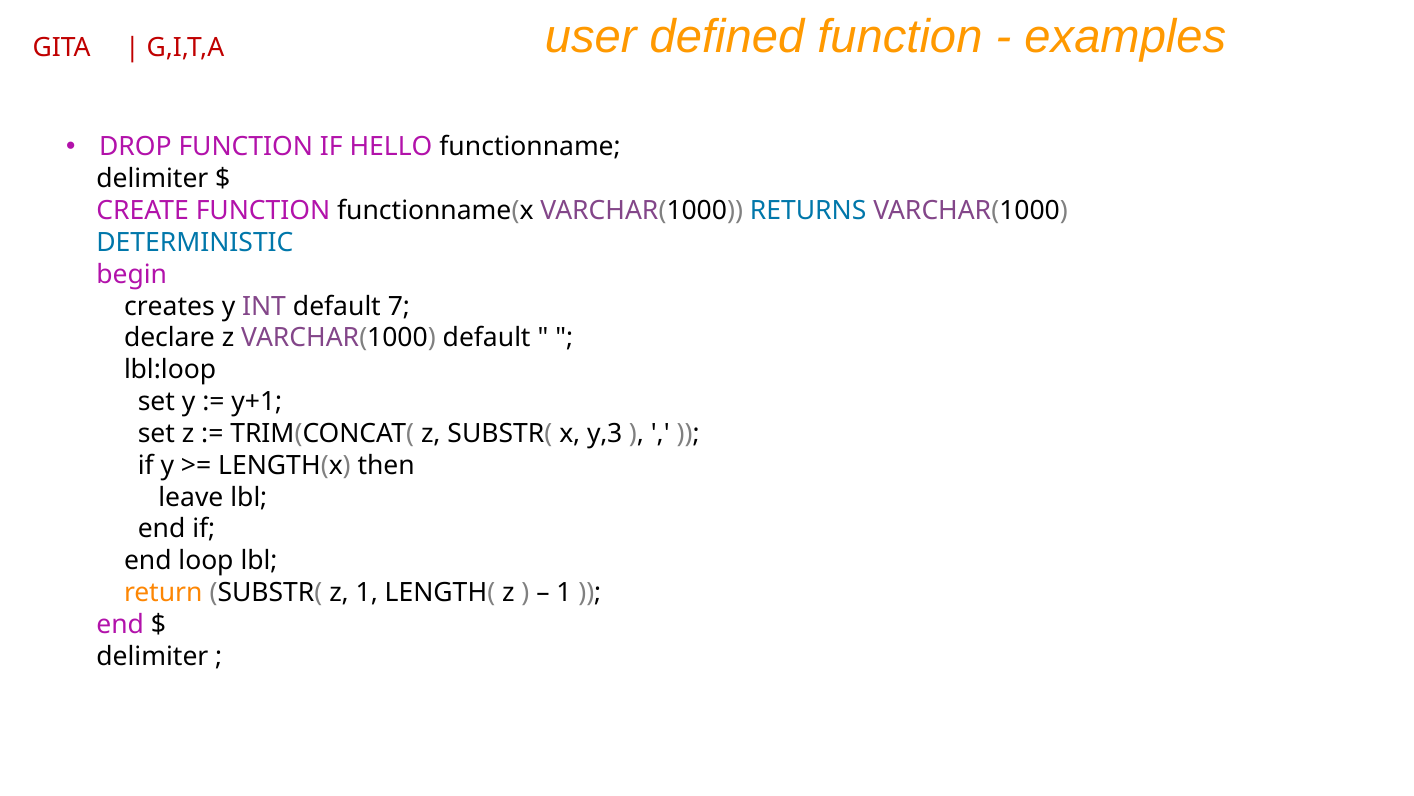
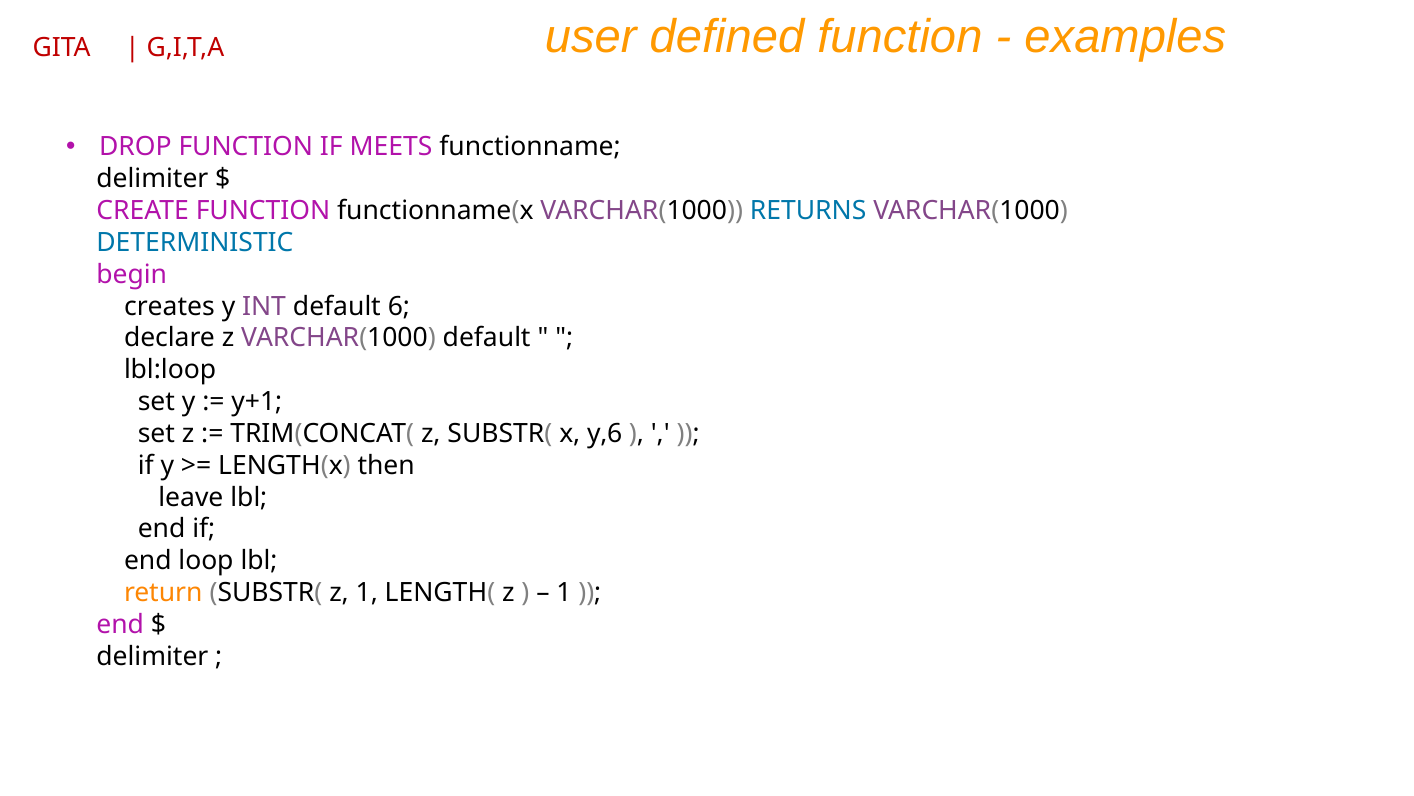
HELLO: HELLO -> MEETS (391, 147)
7: 7 -> 6 (399, 306)
y,3: y,3 -> y,6 (605, 433)
